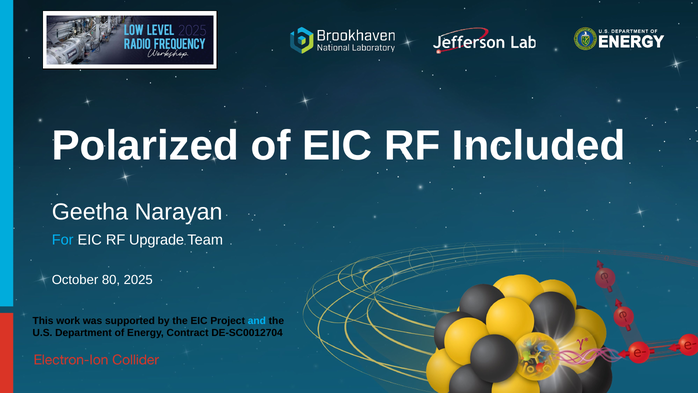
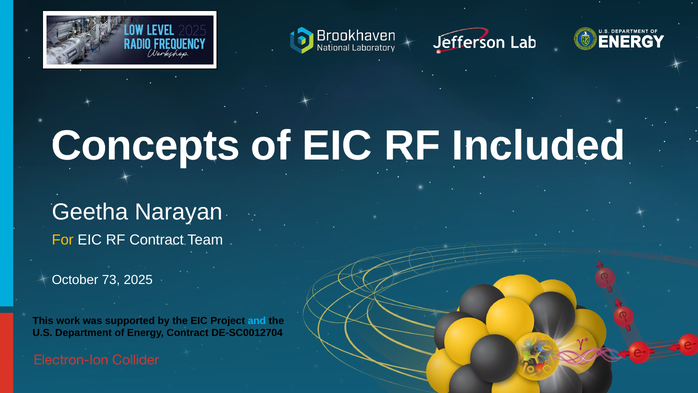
Polarized: Polarized -> Concepts (146, 146)
For colour: light blue -> yellow (63, 240)
RF Upgrade: Upgrade -> Contract (157, 240)
80: 80 -> 73 (111, 279)
